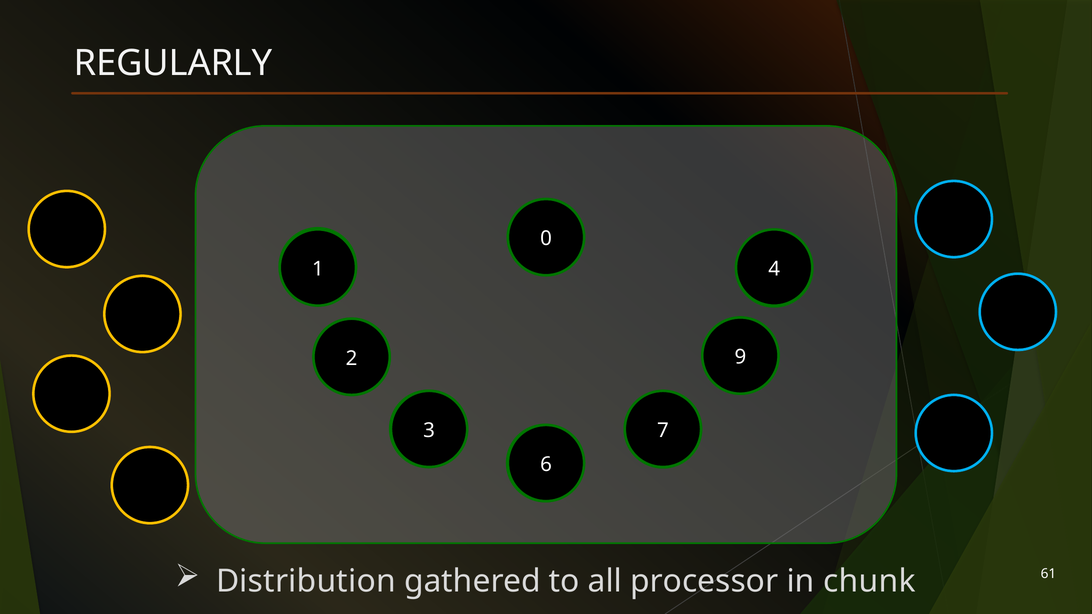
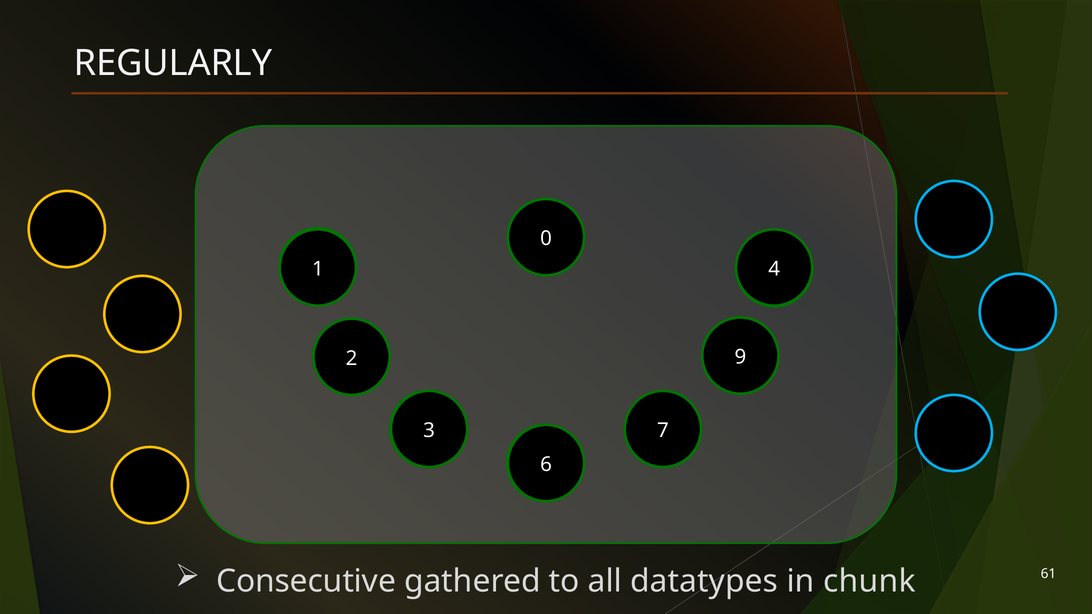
Distribution: Distribution -> Consecutive (306, 582)
processor: processor -> datatypes (704, 582)
